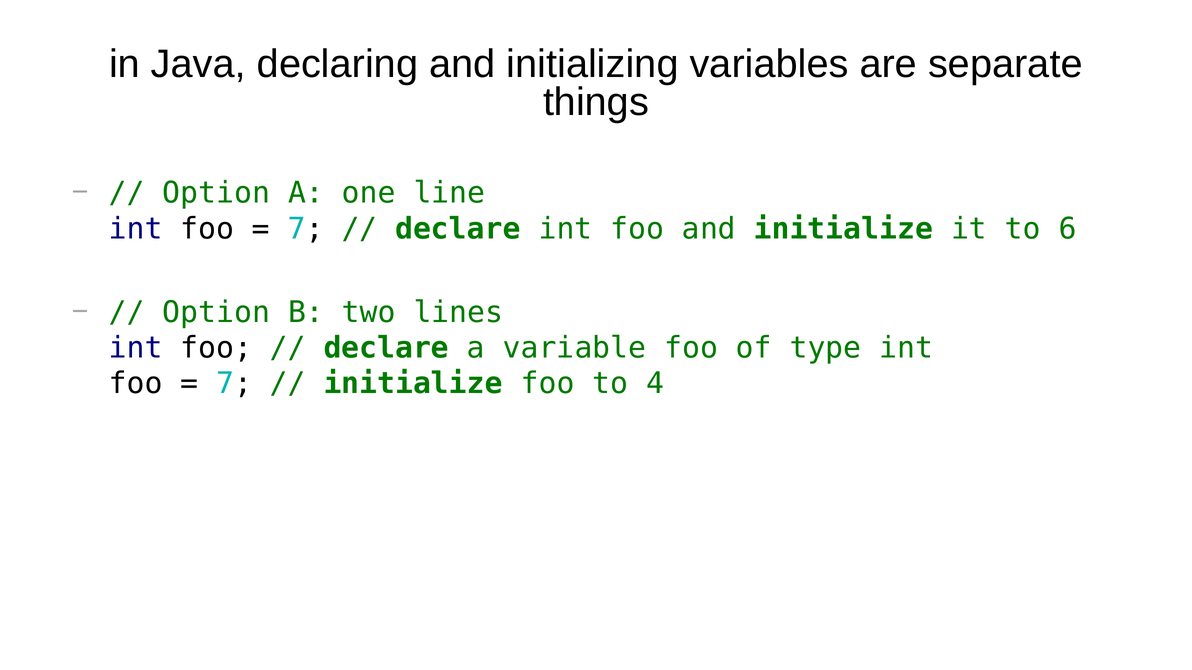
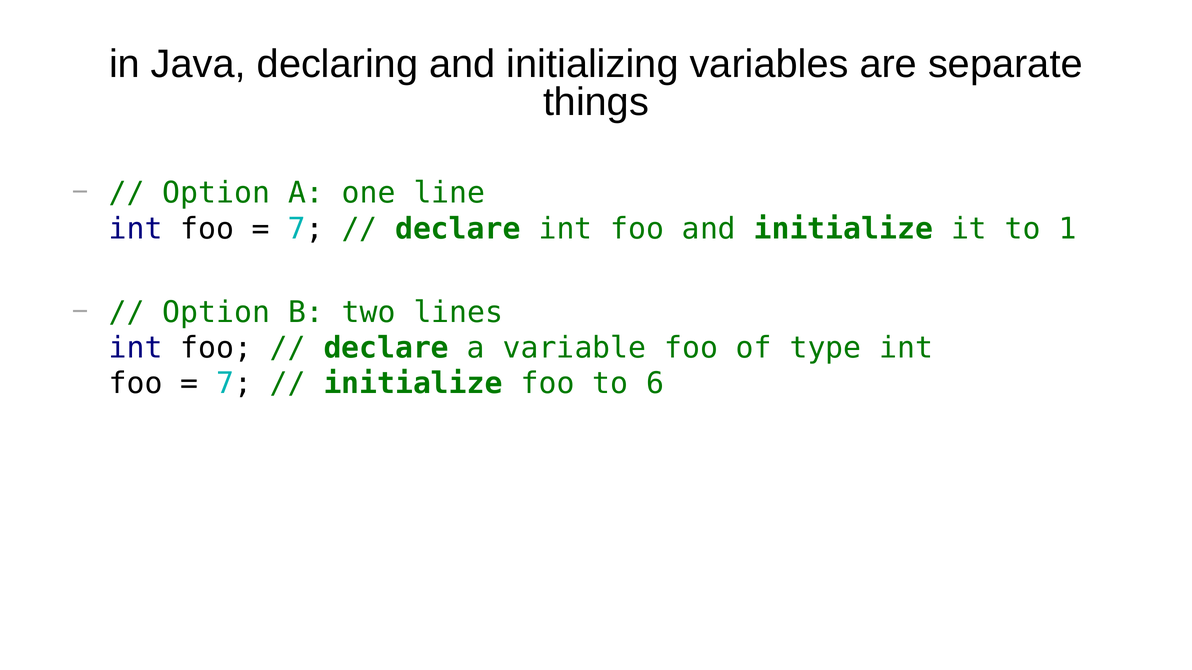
6: 6 -> 1 (1068, 229)
4: 4 -> 6 (655, 384)
